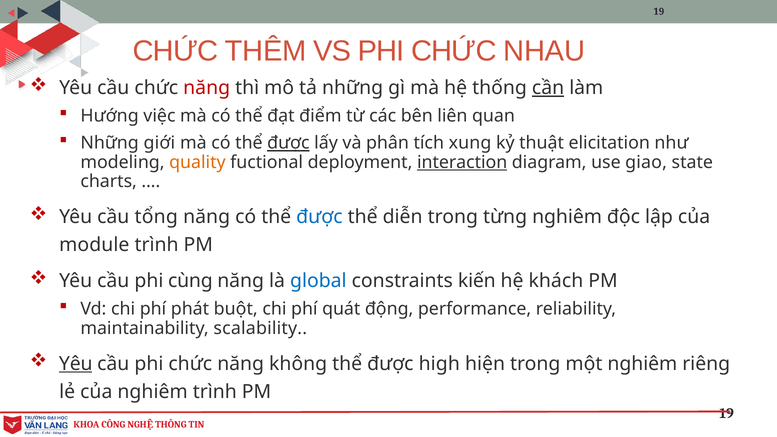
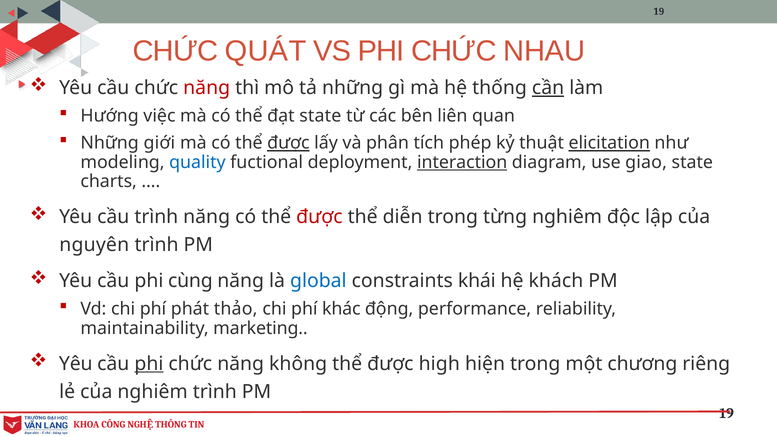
THÊM: THÊM -> QUÁT (266, 51)
đạt điểm: điểm -> state (320, 116)
xung: xung -> phép (470, 143)
elicitation underline: none -> present (609, 143)
quality colour: orange -> blue (197, 162)
cầu tổng: tổng -> trình (156, 217)
được colour: blue -> red (319, 217)
module: module -> nguyên (94, 245)
kiến: kiến -> khái (477, 281)
buột: buột -> thảo (236, 309)
quát: quát -> khác (341, 309)
scalability: scalability -> marketing (260, 328)
Yêu underline: present -> none (76, 364)
phi underline: none -> present (149, 364)
một nghiêm: nghiêm -> chương (642, 364)
